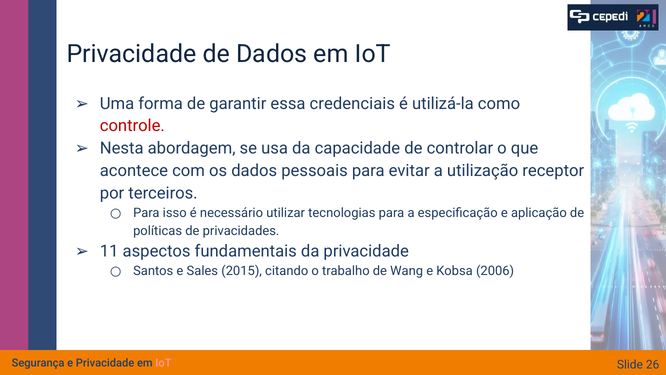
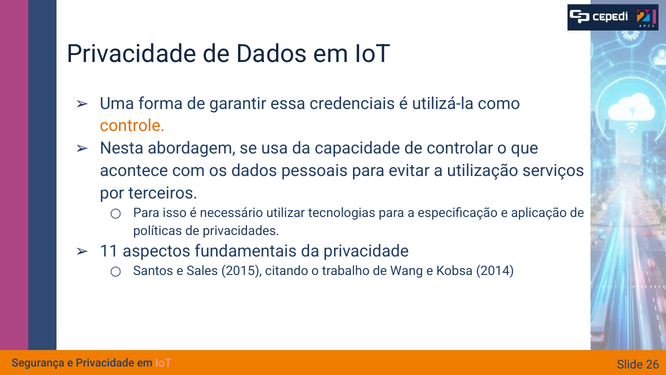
controle colour: red -> orange (132, 126)
receptor: receptor -> serviços (553, 171)
2006: 2006 -> 2014 (495, 271)
